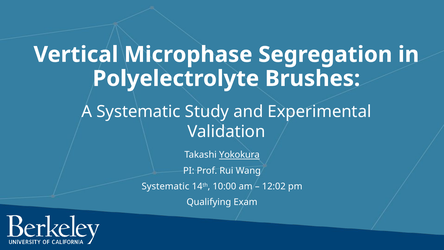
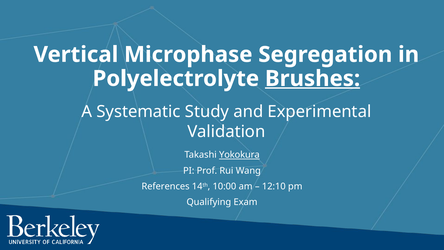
Brushes underline: none -> present (313, 79)
Systematic: Systematic -> References (166, 186)
12:02: 12:02 -> 12:10 (274, 186)
